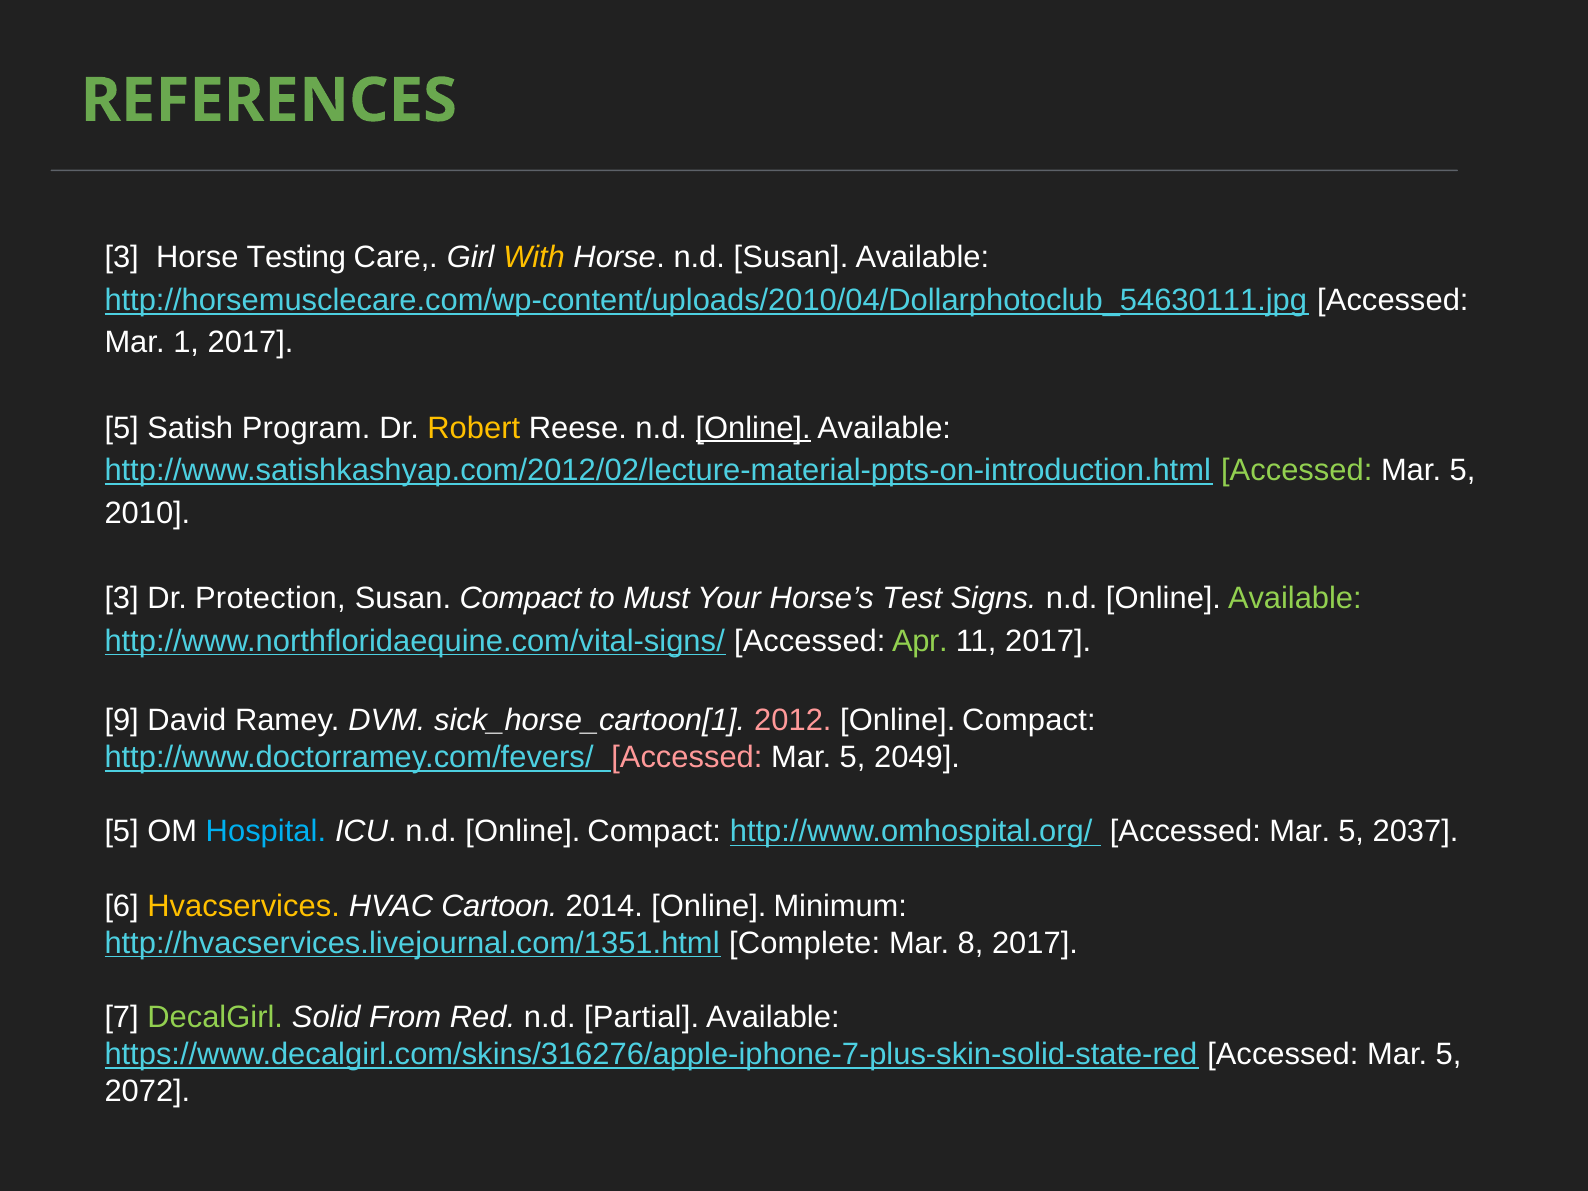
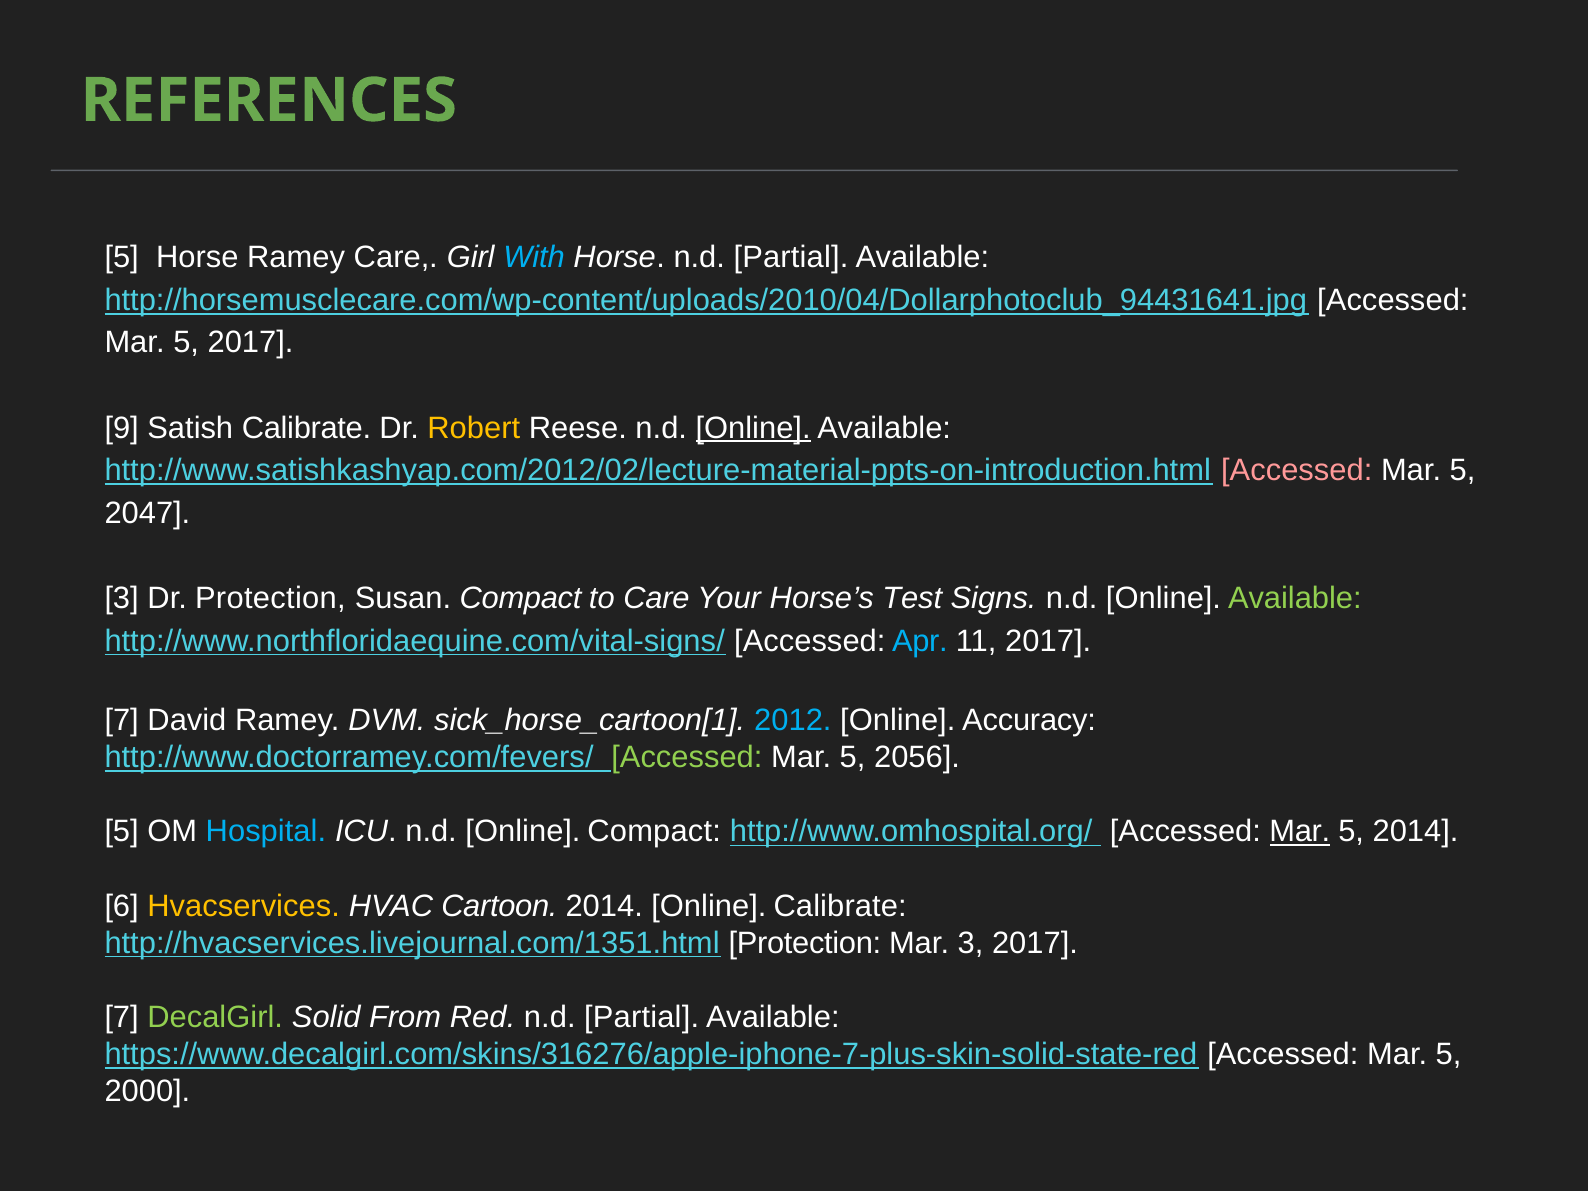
3: 3 -> 5 (122, 258)
Horse Testing: Testing -> Ramey (296, 258)
With colour: yellow -> light blue (534, 258)
Horse n.d Susan: Susan -> Partial (791, 258)
http://horsemusclecare.com/wp-content/uploads/2010/04/Dollarphotoclub_54630111.jpg: http://horsemusclecare.com/wp-content/uploads/2010/04/Dollarphotoclub_54630111.jpg -> http://horsemusclecare.com/wp-content/uploads/2010/04/Dollarphotoclub_94431641.jpg (706, 300)
1: 1 -> 5 (186, 343)
5: 5 -> 9 (122, 428)
Satish Program: Program -> Calibrate (306, 428)
Accessed colour: light green -> pink (1297, 471)
2010: 2010 -> 2047 (147, 513)
to Must: Must -> Care (656, 598)
Apr colour: light green -> light blue (920, 641)
9: 9 -> 7 (122, 720)
2012 colour: pink -> light blue (793, 720)
Compact: Compact -> Accuracy (1029, 720)
Accessed colour: pink -> light green (687, 758)
2049: 2049 -> 2056 (917, 758)
Mar underline: none -> present (1300, 832)
5 2037: 2037 -> 2014 (1416, 832)
Online Minimum: Minimum -> Calibrate (840, 906)
http://hvacservices.livejournal.com/1351.html Complete: Complete -> Protection (805, 943)
Mar 8: 8 -> 3 (971, 943)
2072: 2072 -> 2000 (147, 1091)
